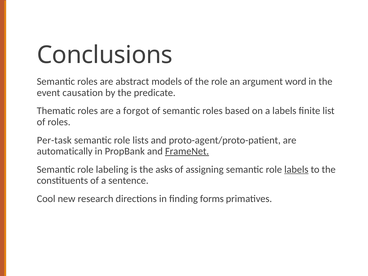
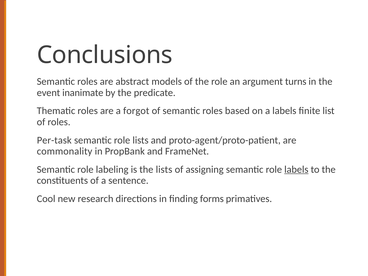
word: word -> turns (296, 82)
causation: causation -> inanimate (83, 93)
automatically: automatically -> commonality (65, 151)
FrameNet underline: present -> none (187, 151)
the asks: asks -> lists (164, 169)
